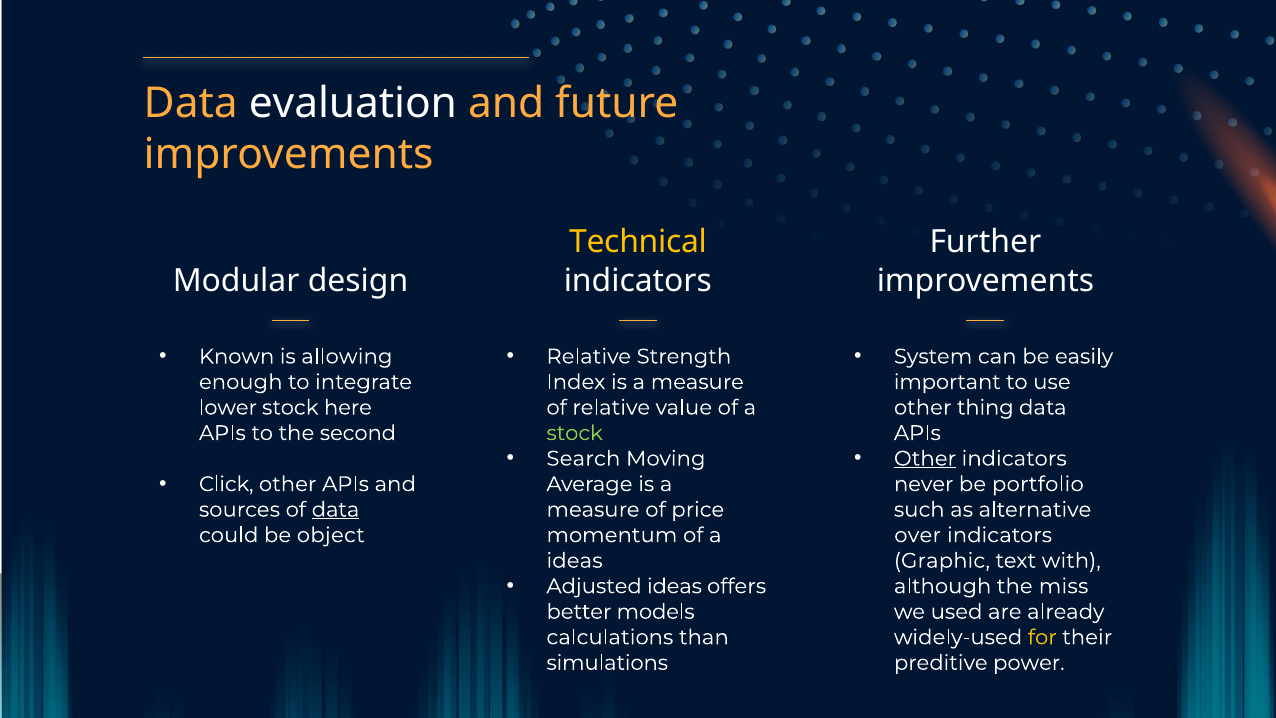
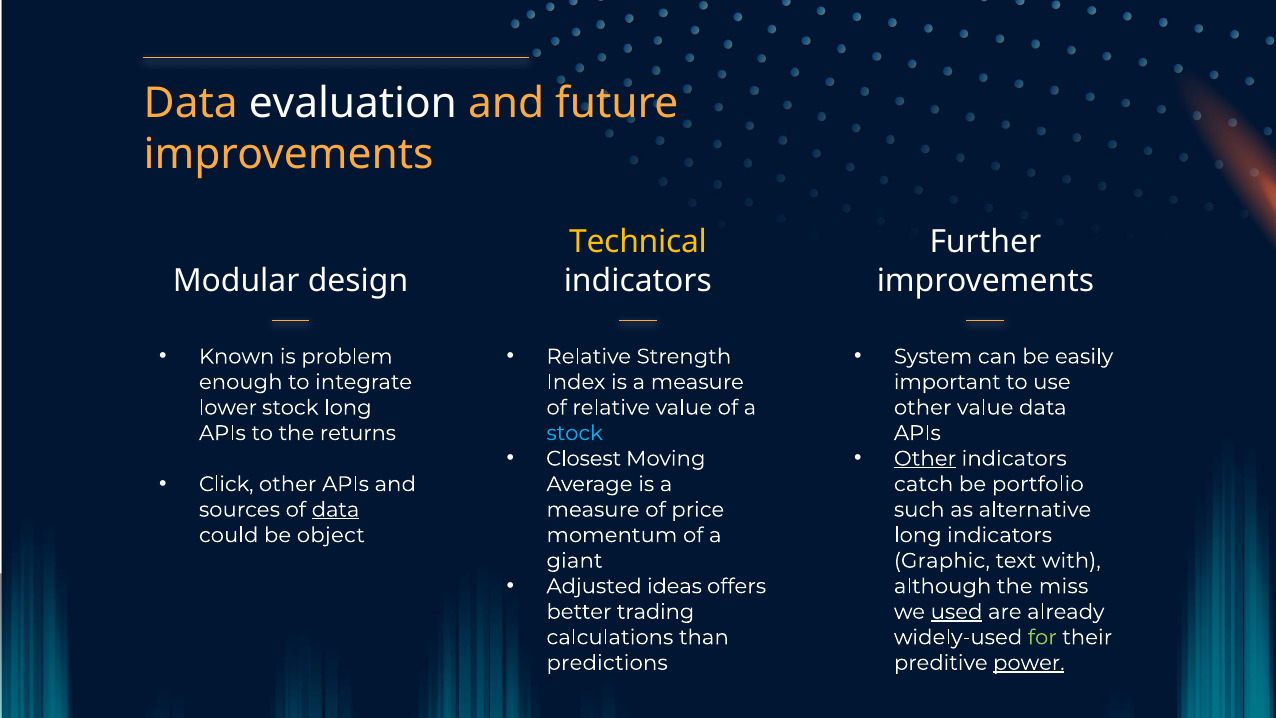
allowing: allowing -> problem (347, 356)
stock here: here -> long (348, 407)
other thing: thing -> value (985, 407)
second: second -> returns (358, 433)
stock colour: light green -> light blue (575, 433)
Search: Search -> Closest (584, 458)
never: never -> catch (924, 484)
over: over -> long (918, 535)
ideas: ideas -> giant (575, 561)
models: models -> trading (656, 612)
used underline: none -> present (957, 612)
for colour: yellow -> light green (1042, 637)
simulations: simulations -> predictions (607, 663)
power underline: none -> present (1029, 663)
